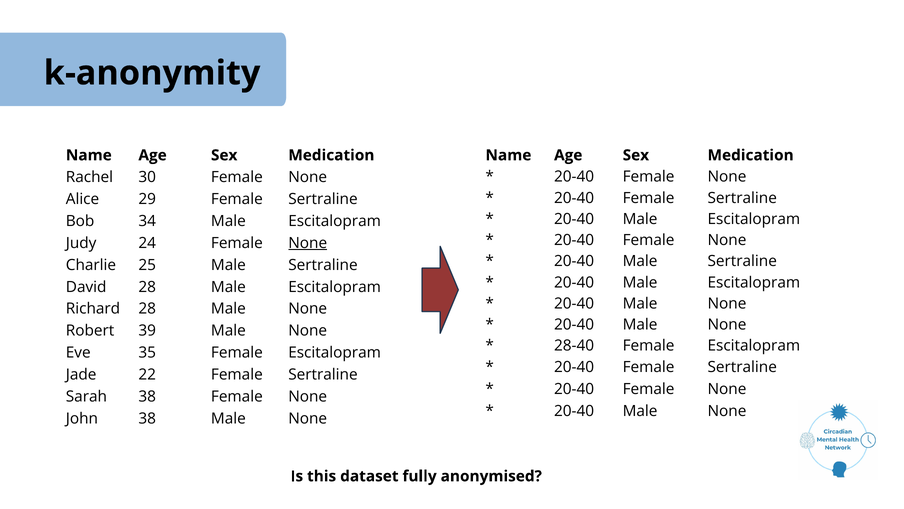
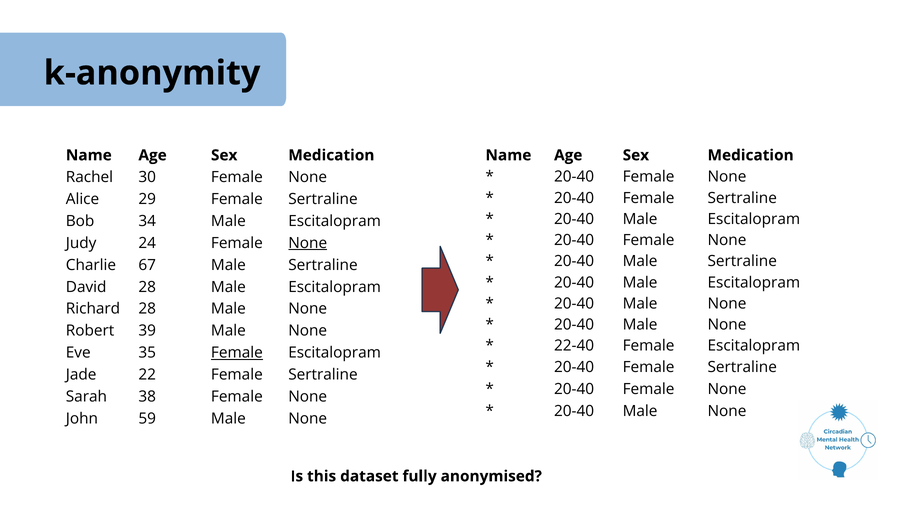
25: 25 -> 67 (147, 265)
28-40: 28-40 -> 22-40 (574, 345)
Female underline: none -> present (237, 352)
John 38: 38 -> 59 (147, 418)
